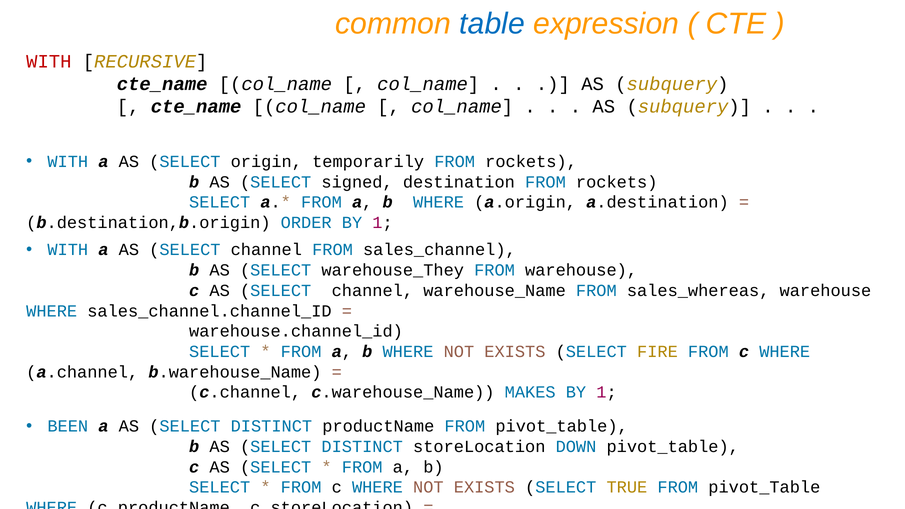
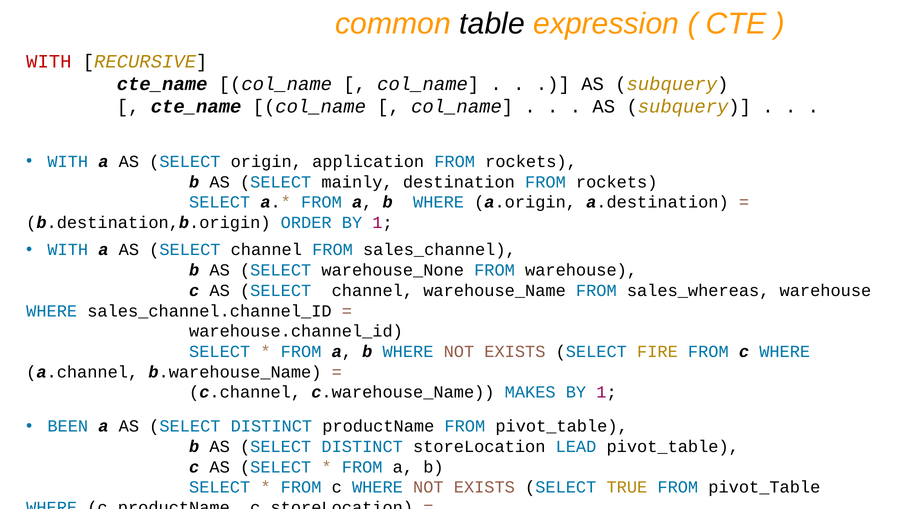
table colour: blue -> black (492, 24)
temporarily: temporarily -> application (368, 162)
signed: signed -> mainly (357, 182)
warehouse_They: warehouse_They -> warehouse_None (393, 270)
DOWN: DOWN -> LEAD (576, 447)
